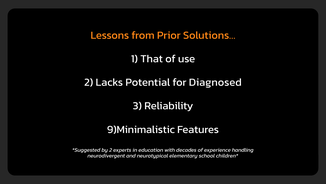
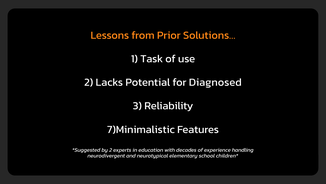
That: That -> Task (152, 59)
9)Minimalistic: 9)Minimalistic -> 7)Minimalistic (141, 129)
